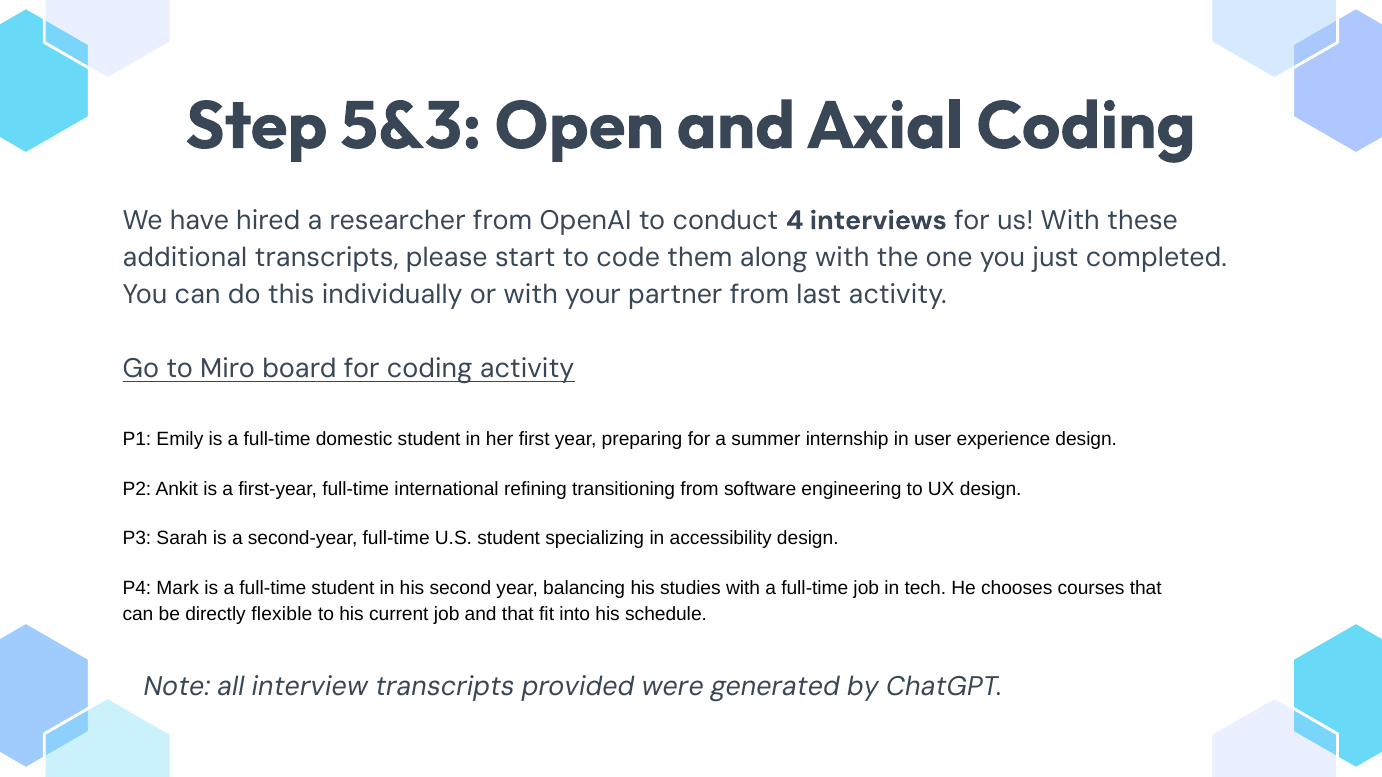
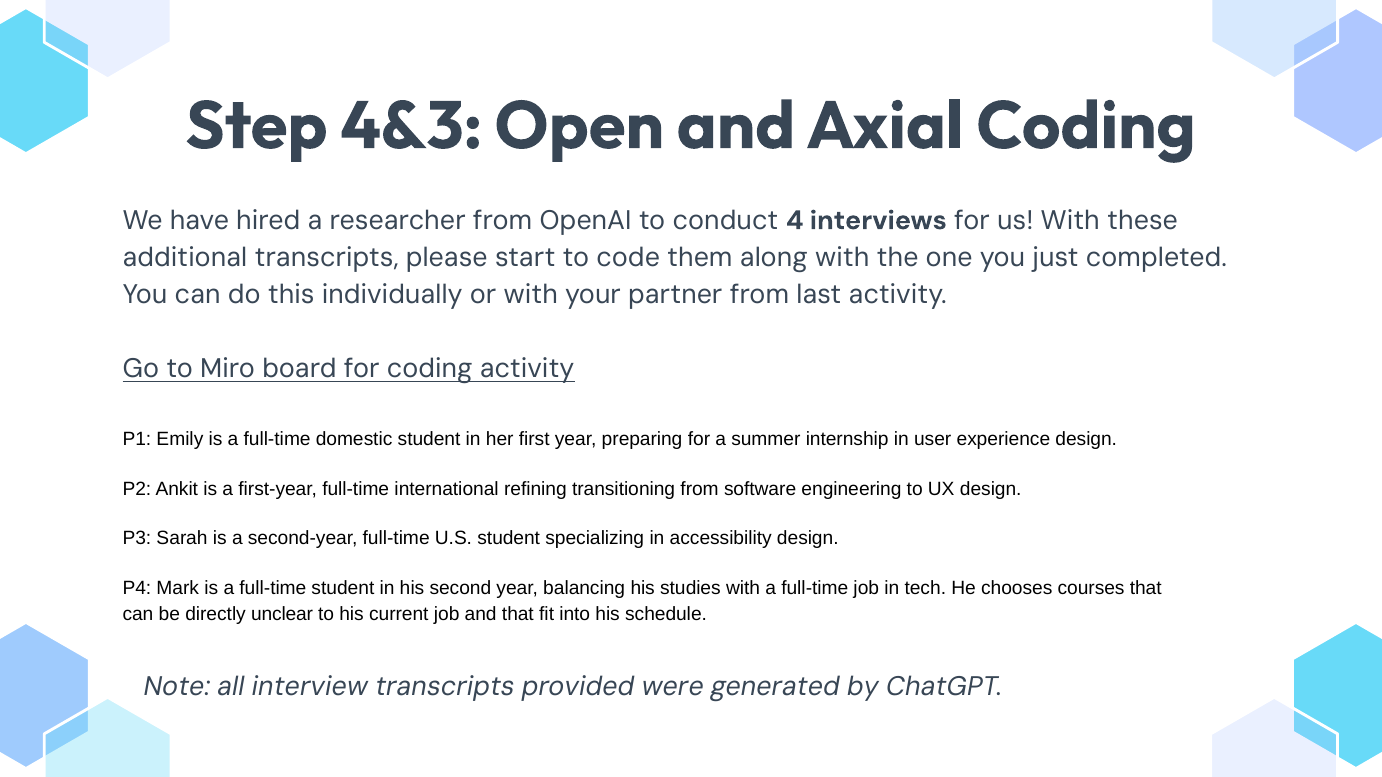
5&3: 5&3 -> 4&3 (411, 126)
flexible: flexible -> unclear (282, 615)
